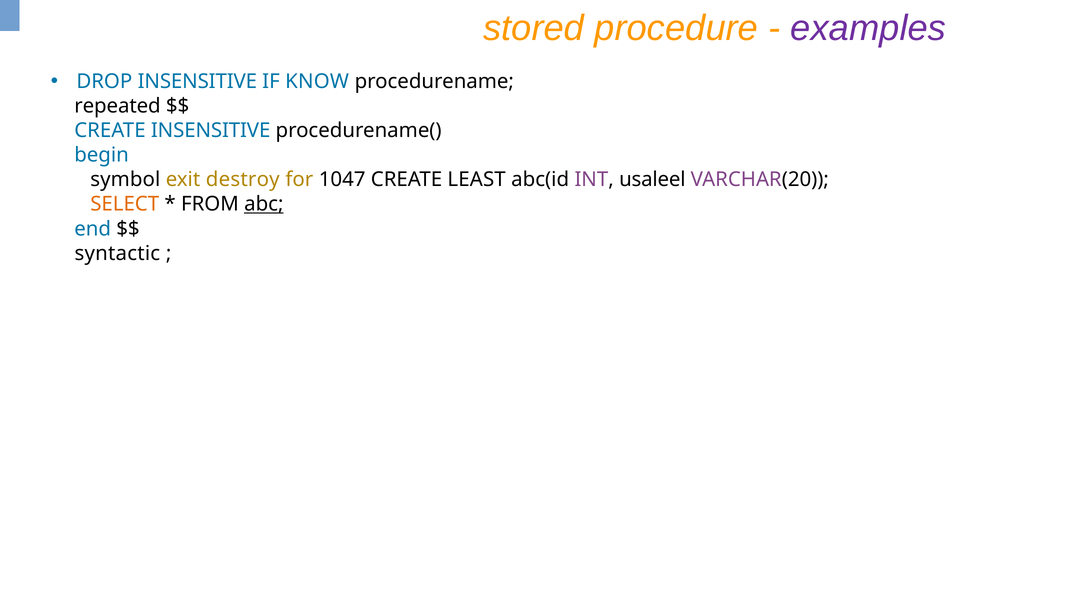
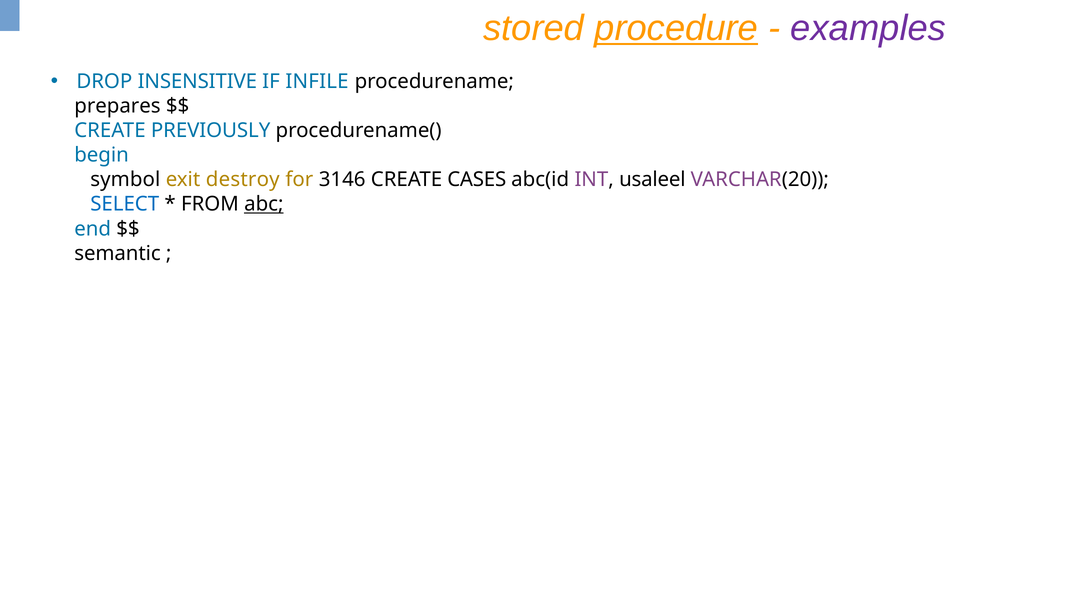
procedure underline: none -> present (676, 28)
KNOW: KNOW -> INFILE (317, 81)
repeated: repeated -> prepares (117, 106)
CREATE INSENSITIVE: INSENSITIVE -> PREVIOUSLY (211, 130)
1047: 1047 -> 3146 (342, 180)
LEAST: LEAST -> CASES (477, 180)
SELECT colour: orange -> blue (125, 204)
syntactic: syntactic -> semantic (118, 253)
